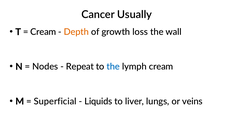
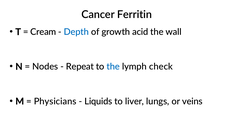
Usually: Usually -> Ferritin (134, 14)
Depth colour: orange -> blue (76, 32)
loss: loss -> acid (140, 32)
lymph cream: cream -> check (161, 66)
Superficial: Superficial -> Physicians (55, 101)
